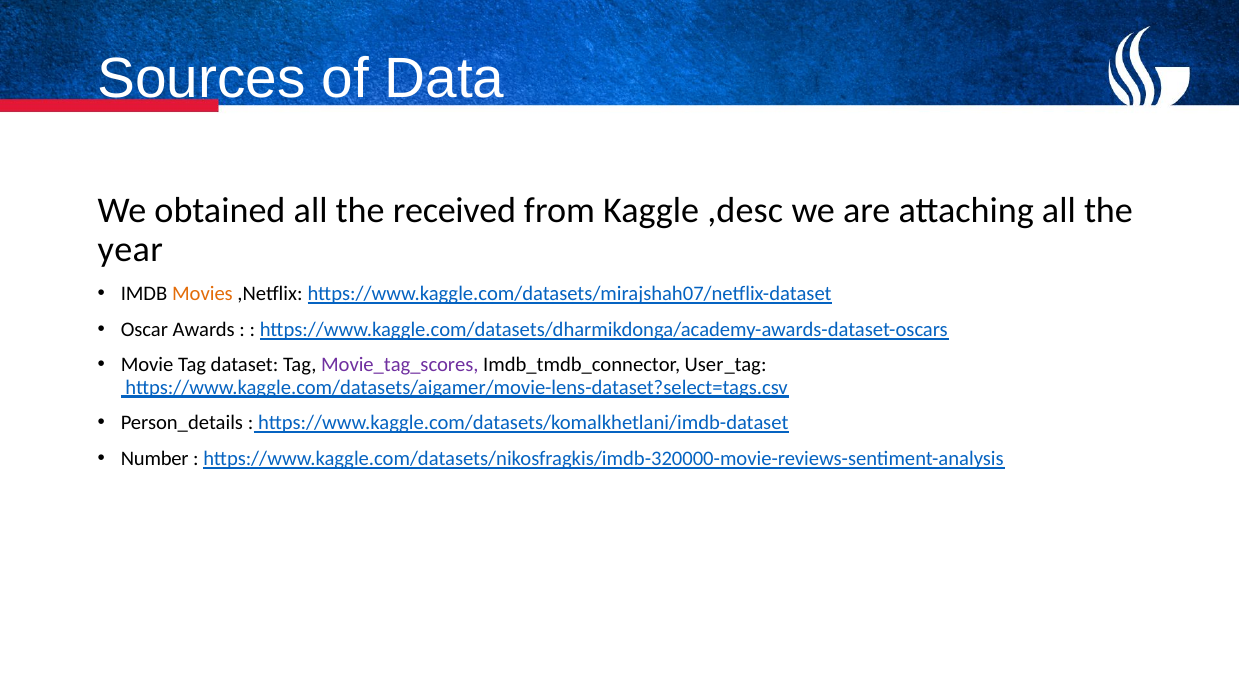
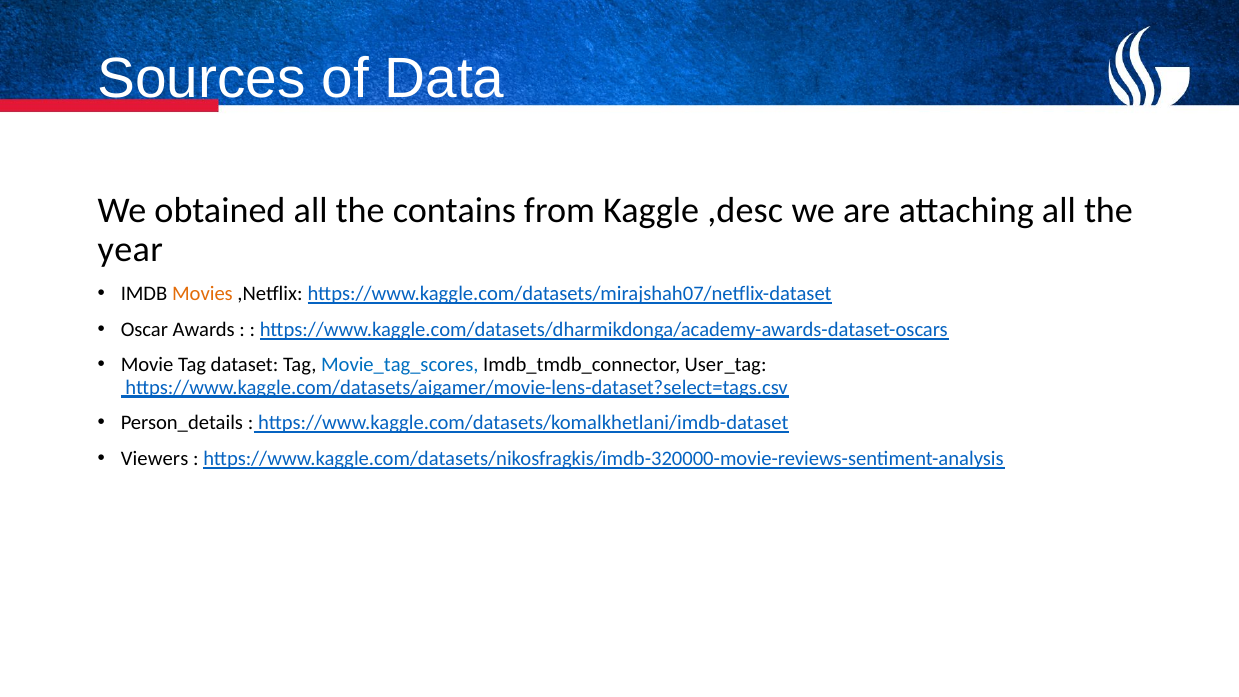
received: received -> contains (454, 211)
Movie_tag_scores colour: purple -> blue (400, 365)
Number: Number -> Viewers (155, 459)
